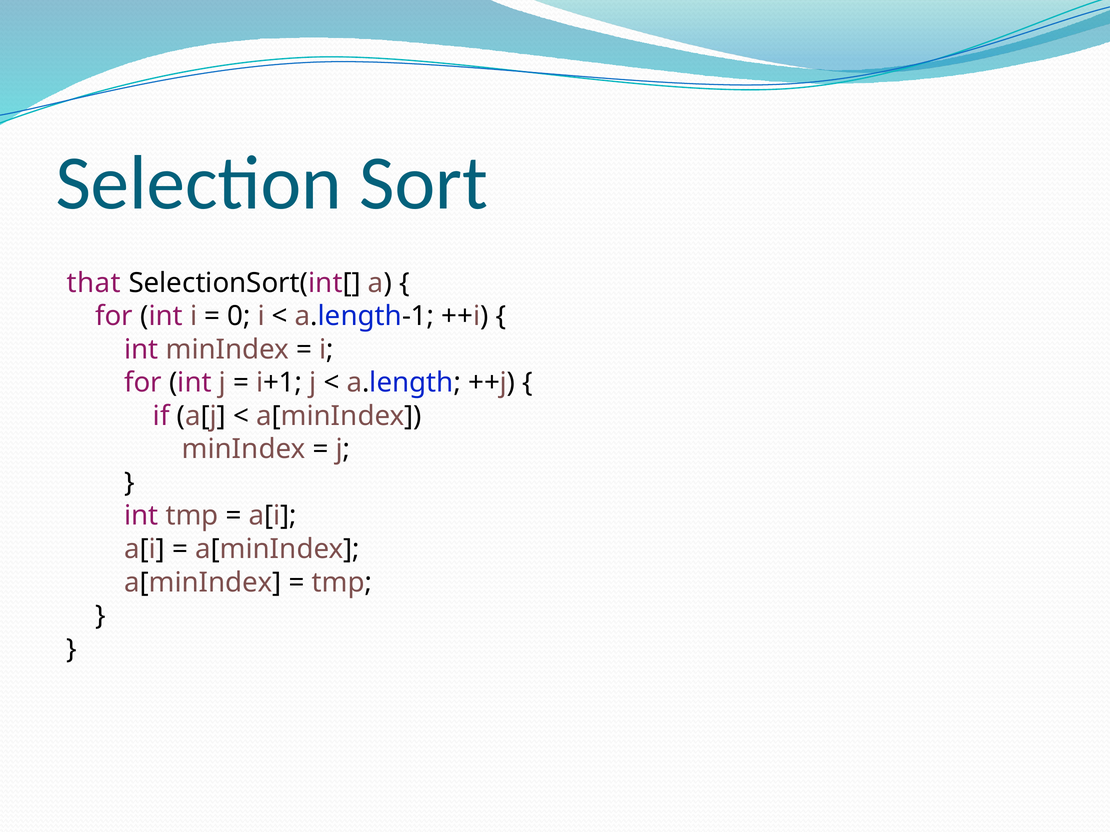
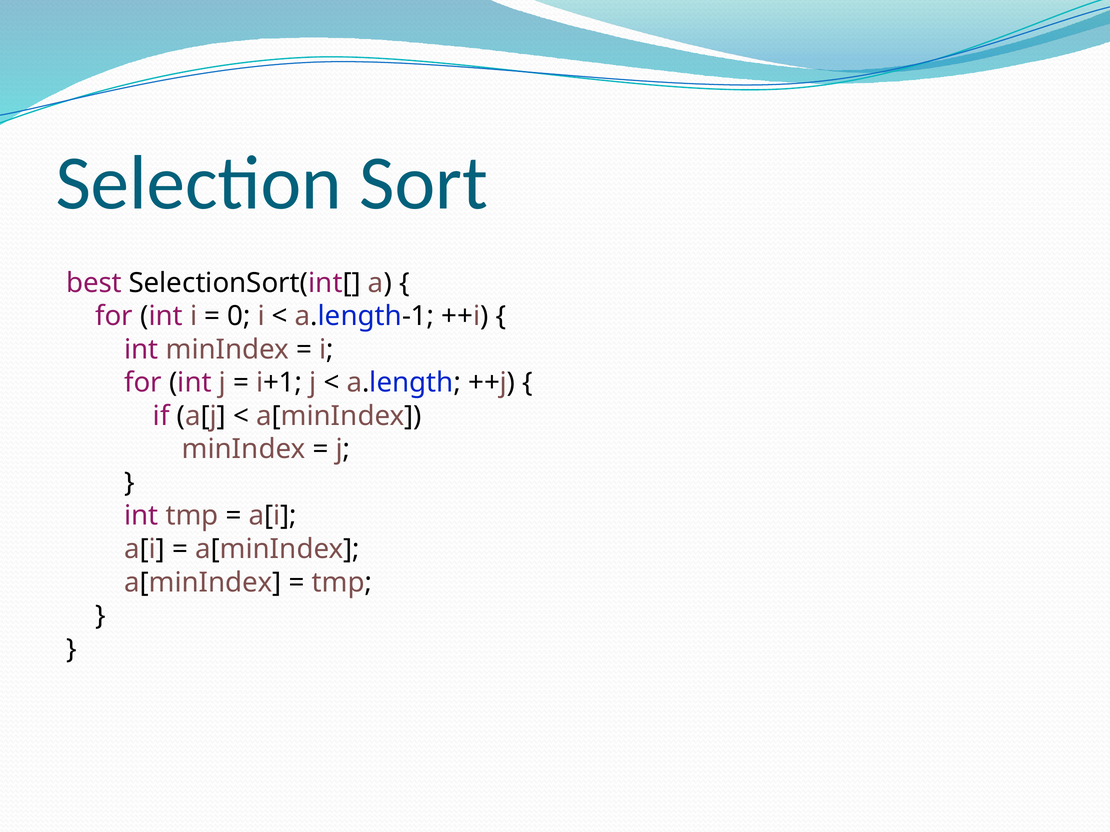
that: that -> best (94, 283)
